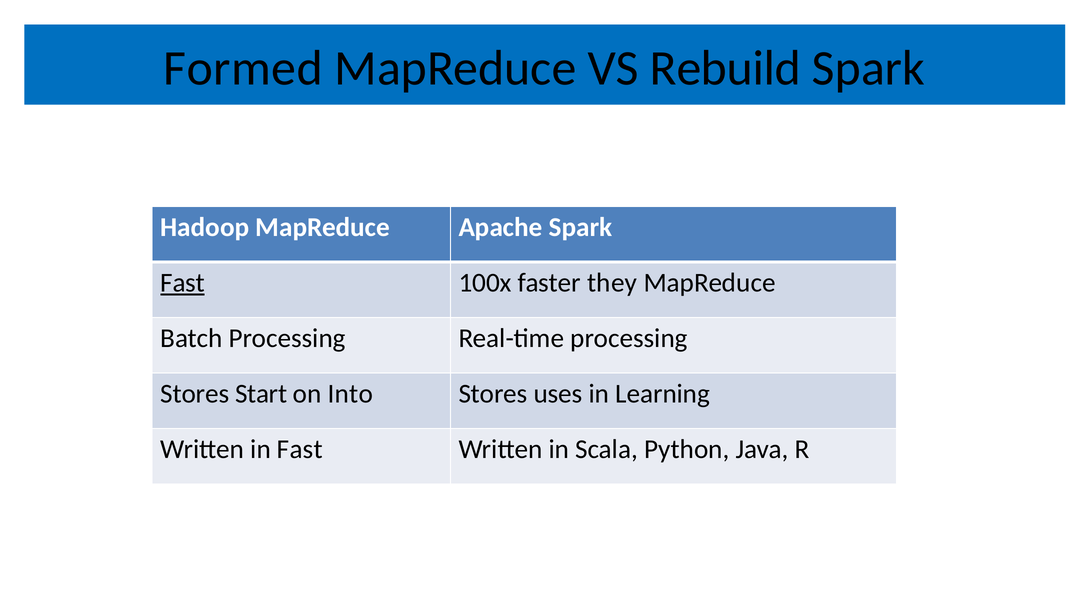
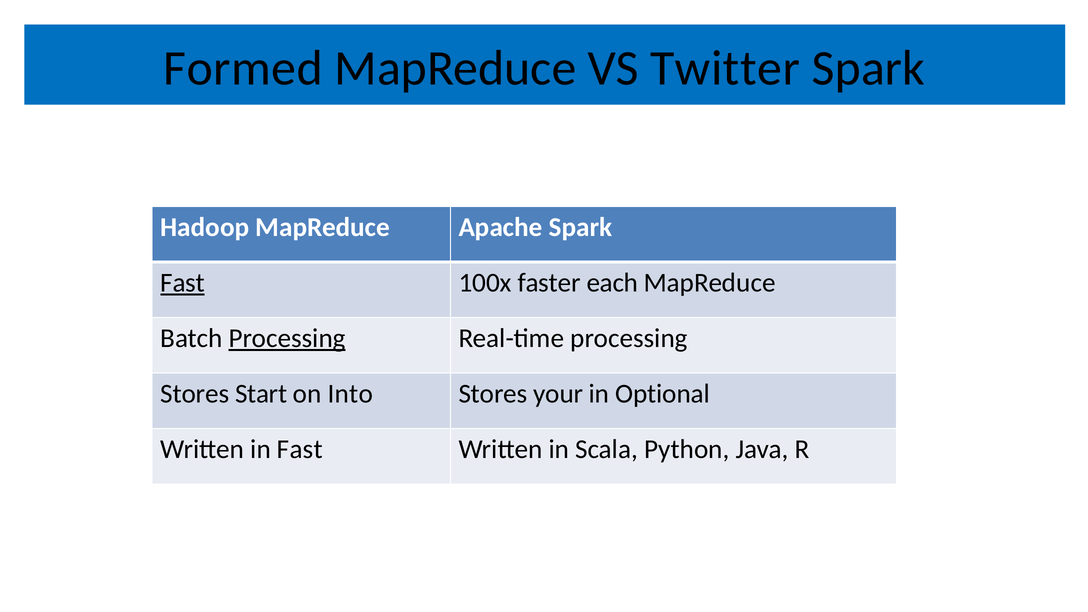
Rebuild: Rebuild -> Twitter (725, 68)
they: they -> each (612, 283)
Processing underline: none -> present (287, 338)
uses: uses -> your (558, 394)
Learning: Learning -> Optional (663, 394)
